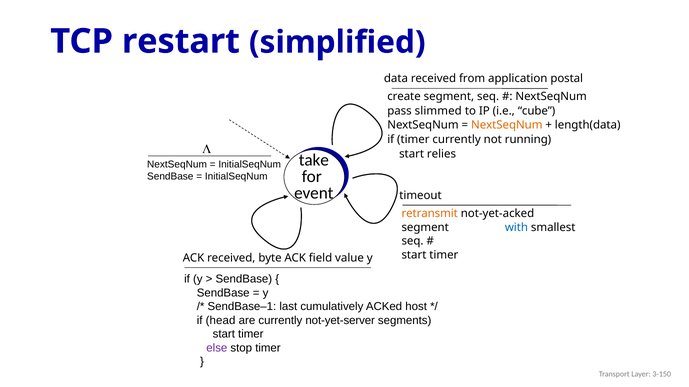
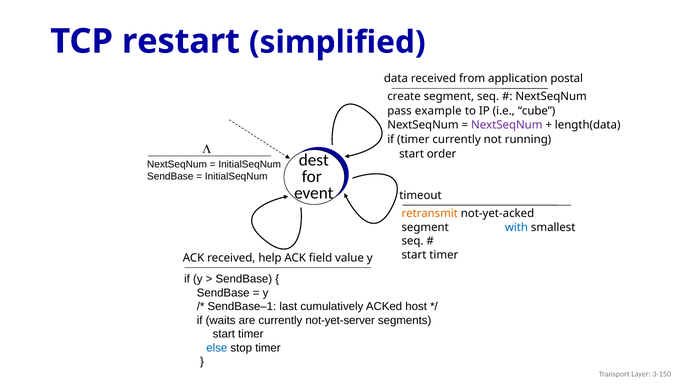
slimmed: slimmed -> example (438, 111)
NextSeqNum colour: orange -> purple (507, 125)
relies: relies -> order (442, 154)
take: take -> dest (314, 160)
byte: byte -> help (270, 258)
head: head -> waits (221, 321)
else colour: purple -> blue (217, 348)
